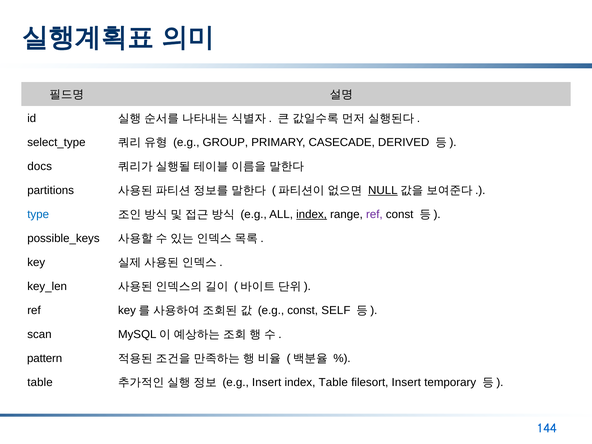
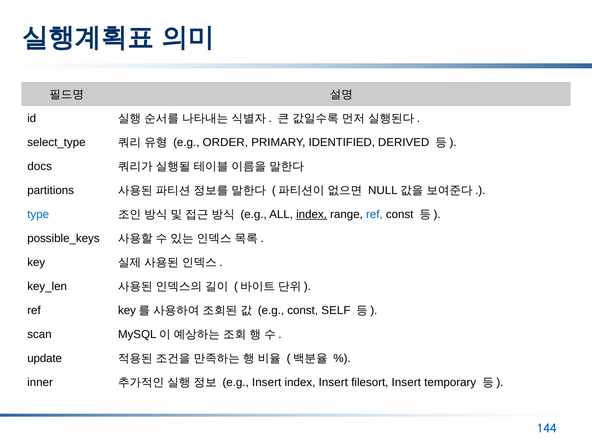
GROUP: GROUP -> ORDER (225, 142)
CASECADE: CASECADE -> IDENTIFIED (342, 142)
NULL underline: present -> none (383, 190)
ref colour: purple -> blue (374, 214)
pattern: pattern -> update (45, 358)
table: table -> inner (40, 382)
index Table: Table -> Insert (333, 382)
